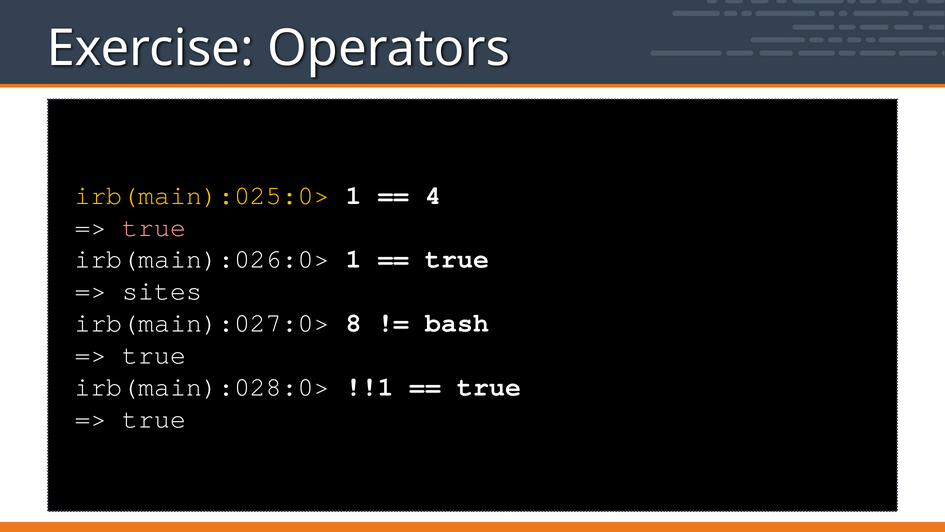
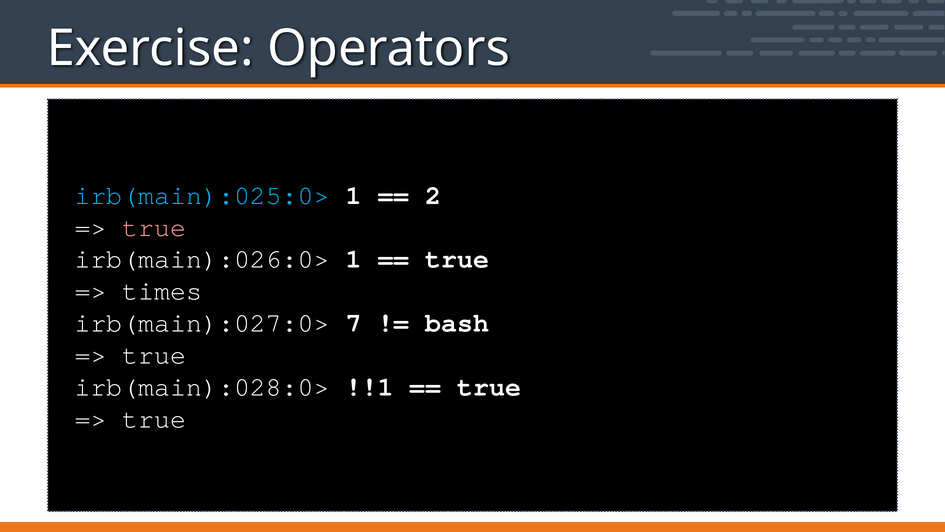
irb(main):025:0> colour: yellow -> light blue (202, 195)
4: 4 -> 2 (433, 195)
sites: sites -> times (162, 291)
8: 8 -> 7 (354, 323)
